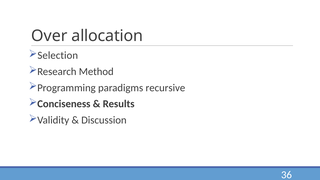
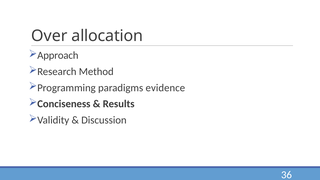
Selection: Selection -> Approach (58, 55)
recursive: recursive -> evidence (165, 88)
